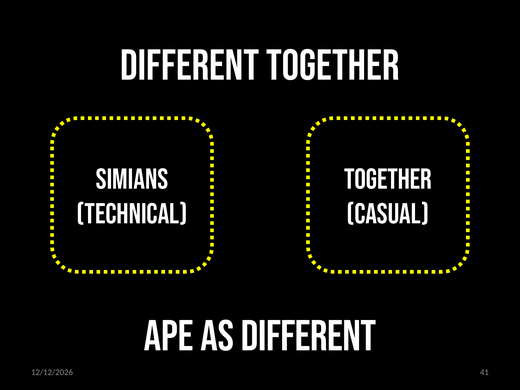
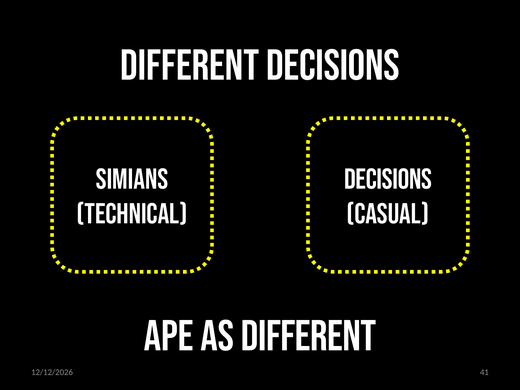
DIFFERENT TOGETHER: TOGETHER -> DECISIONS (333, 66)
TOGETHER: TOGETHER -> DECISIONS (388, 179)
